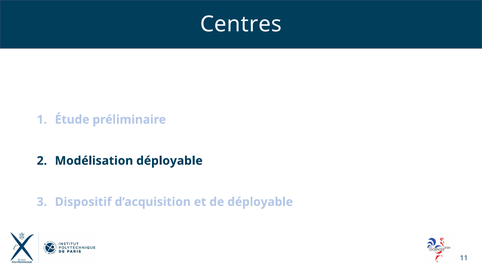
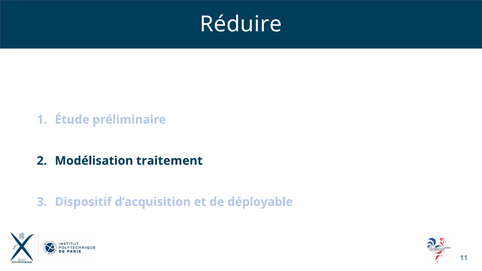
Centres: Centres -> Réduire (241, 24)
Modélisation déployable: déployable -> traitement (169, 161)
